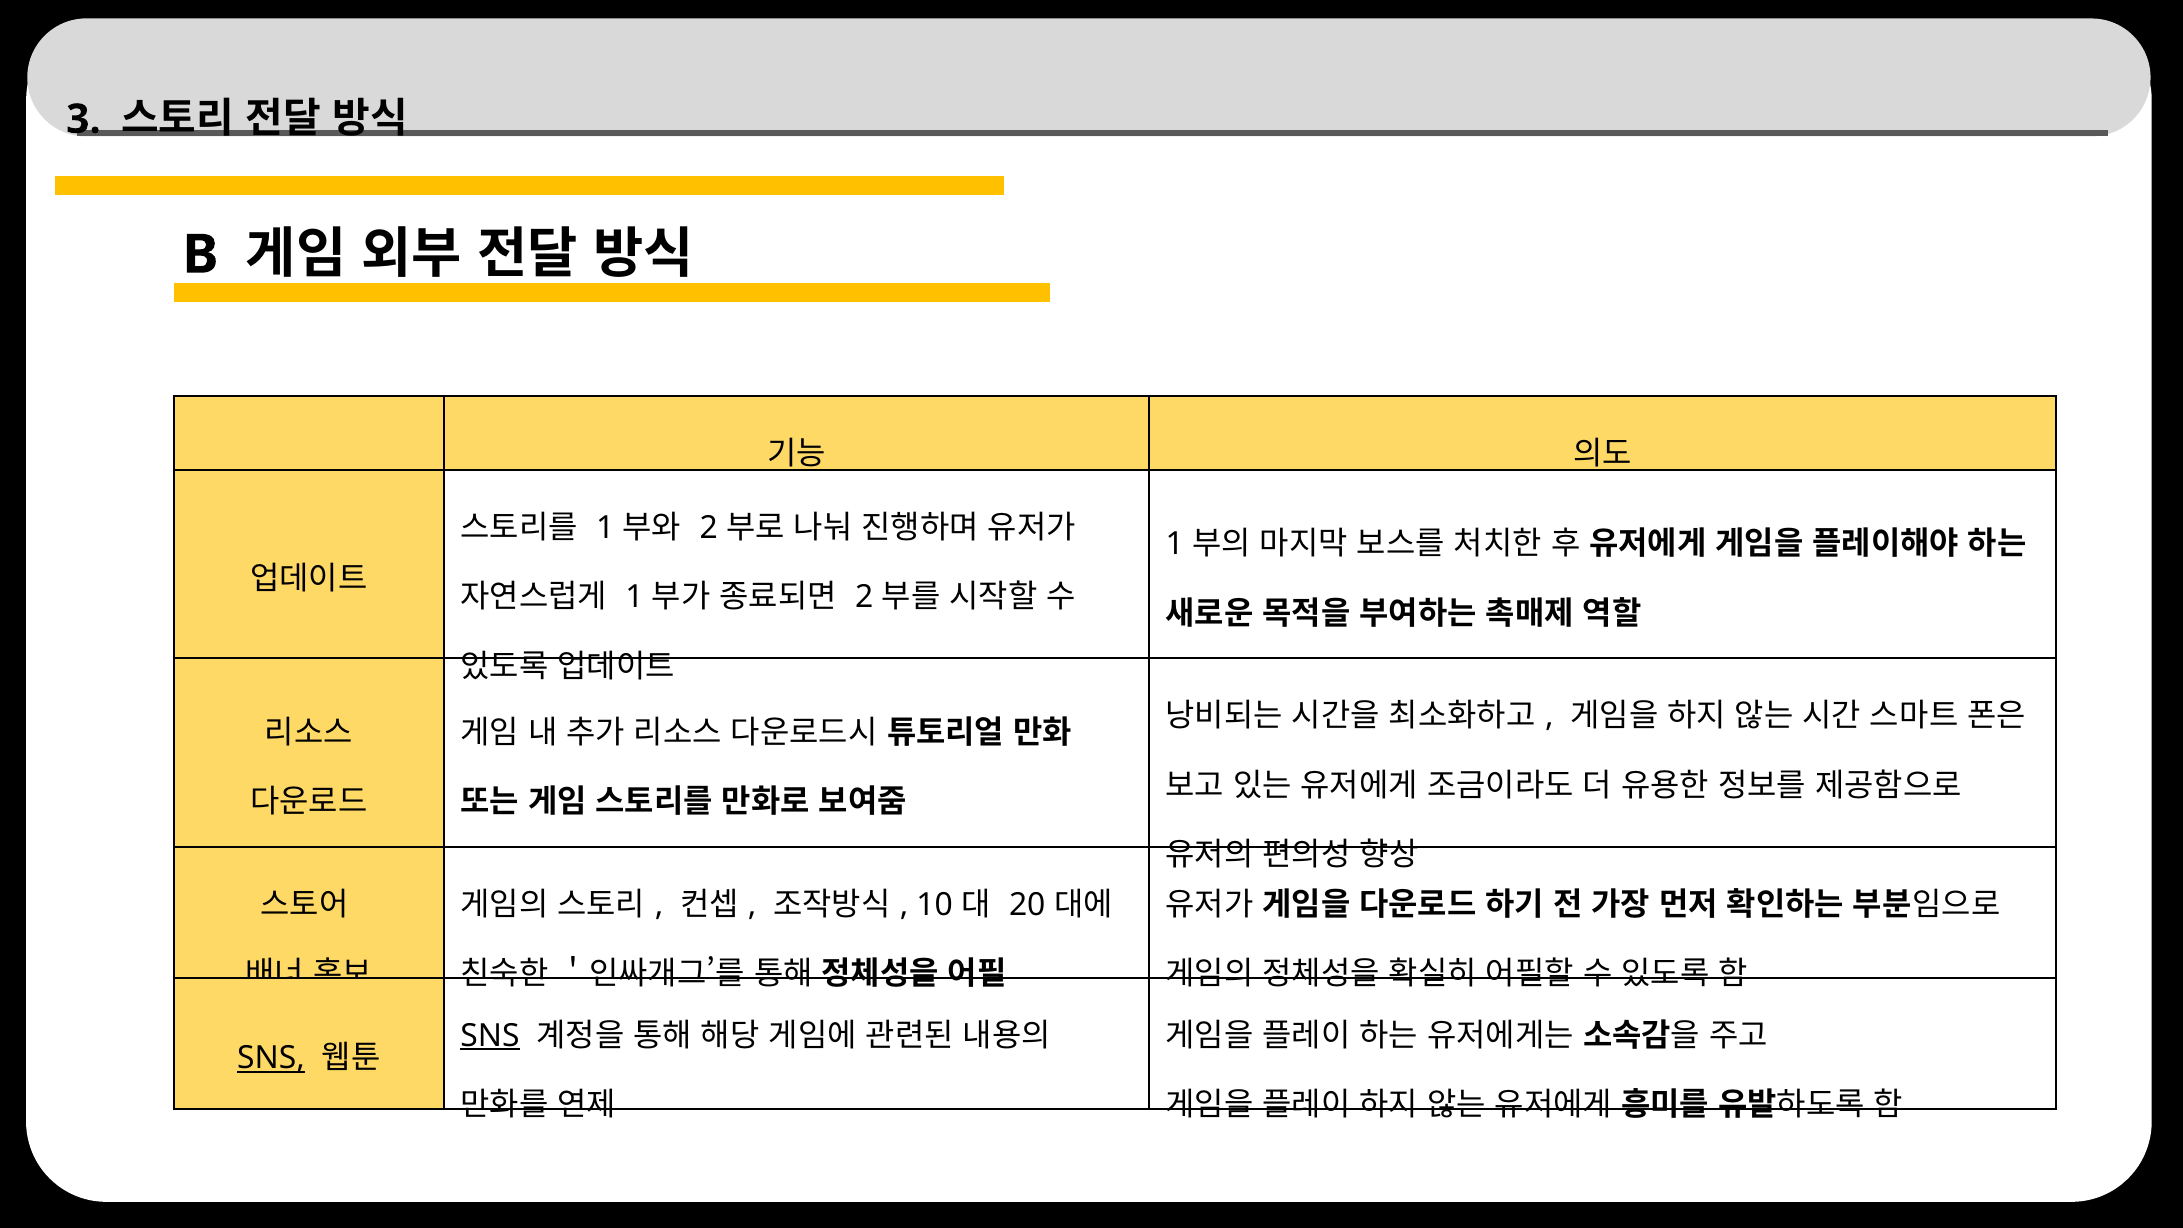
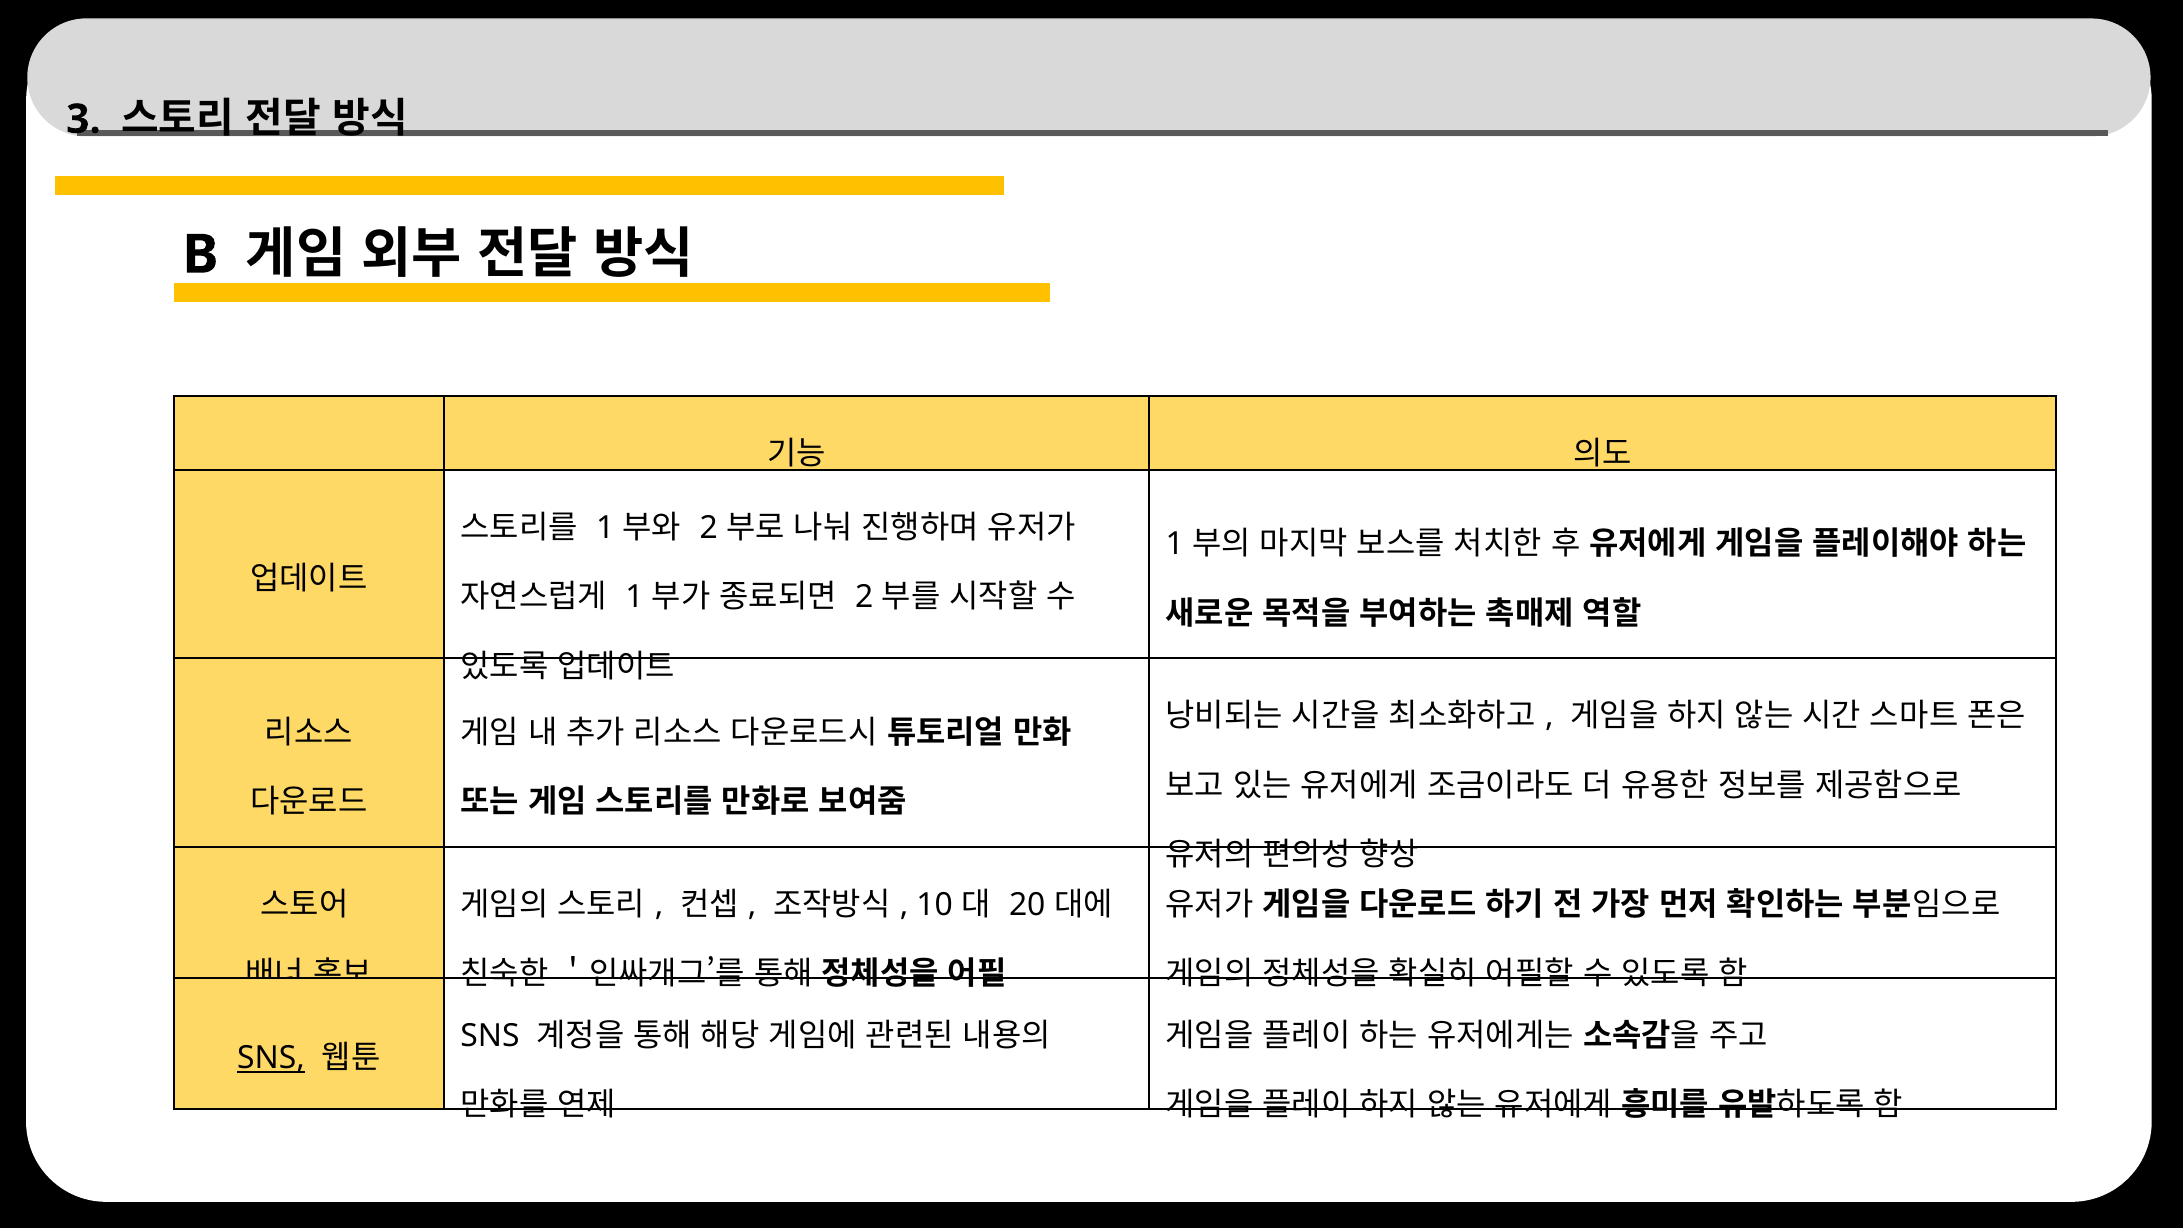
SNS underline: present -> none (490, 1036)
